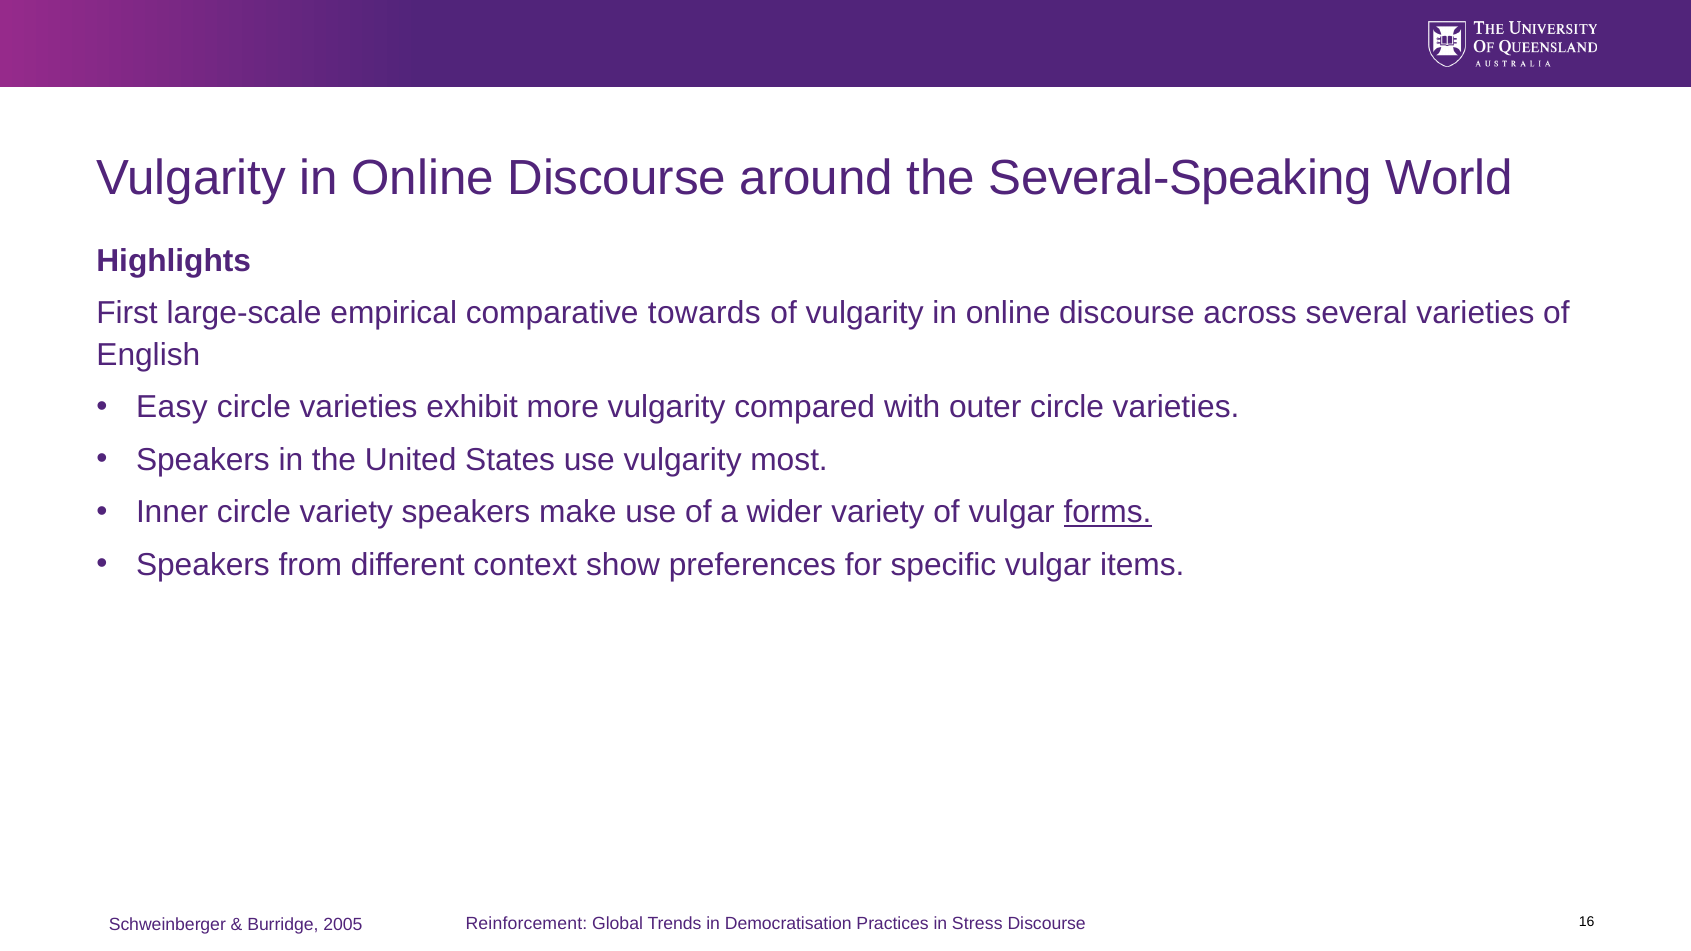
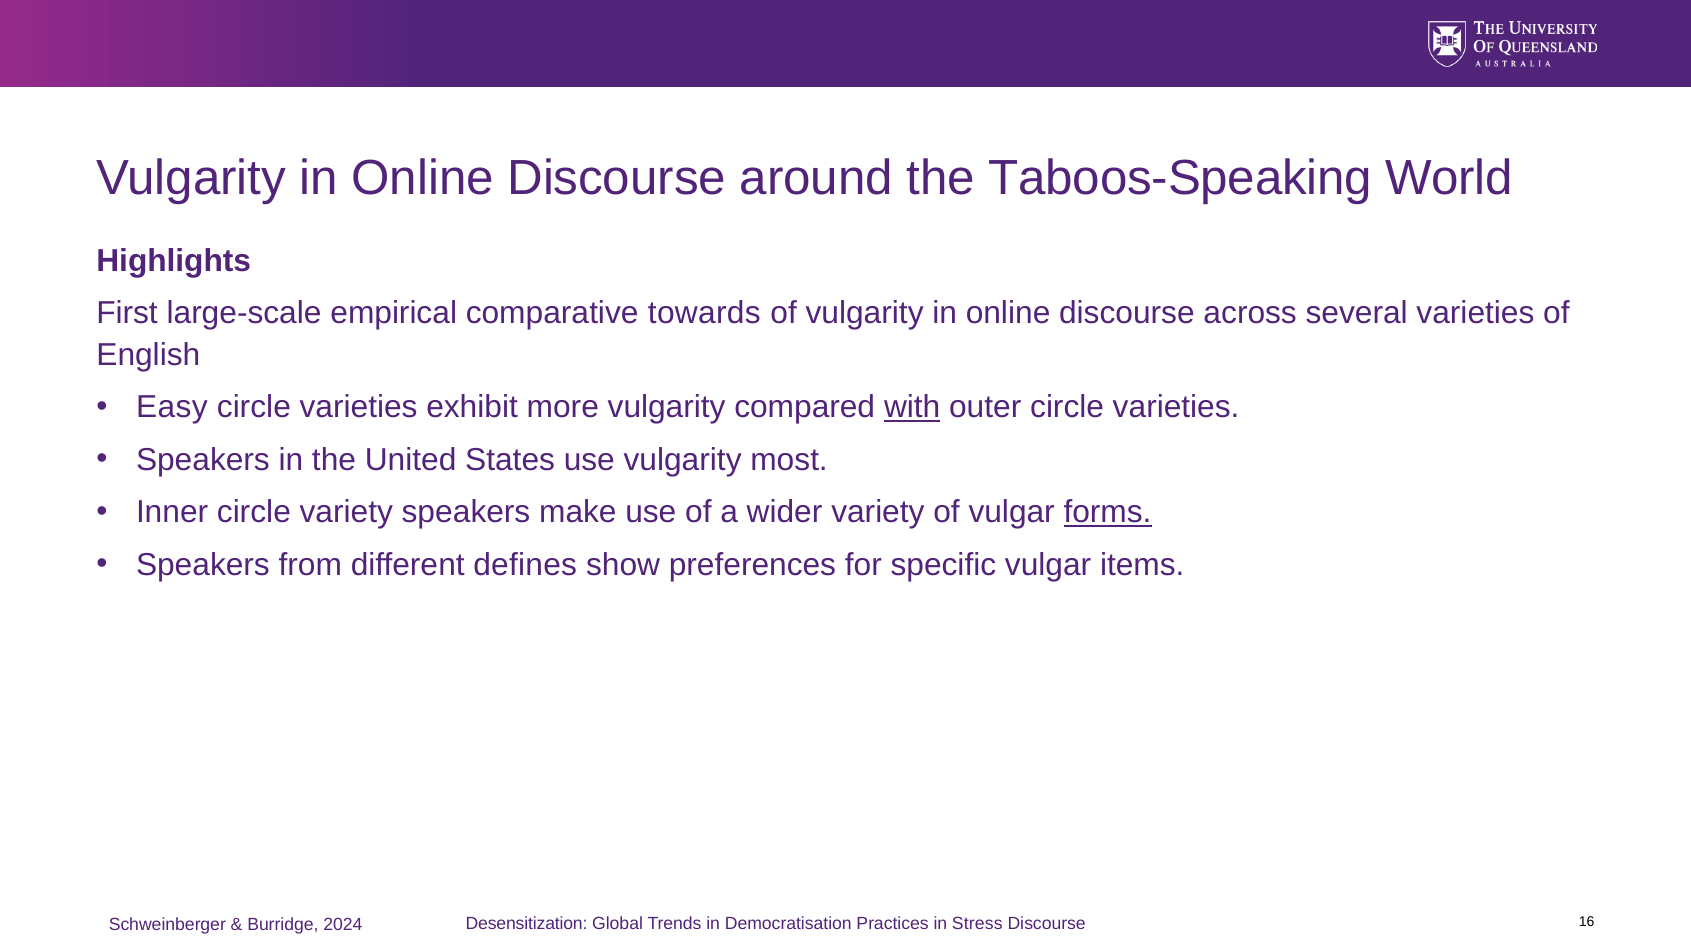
Several-Speaking: Several-Speaking -> Taboos-Speaking (1180, 178)
with underline: none -> present (912, 408)
context: context -> defines (525, 565)
Reinforcement: Reinforcement -> Desensitization (527, 924)
2005: 2005 -> 2024 (343, 925)
